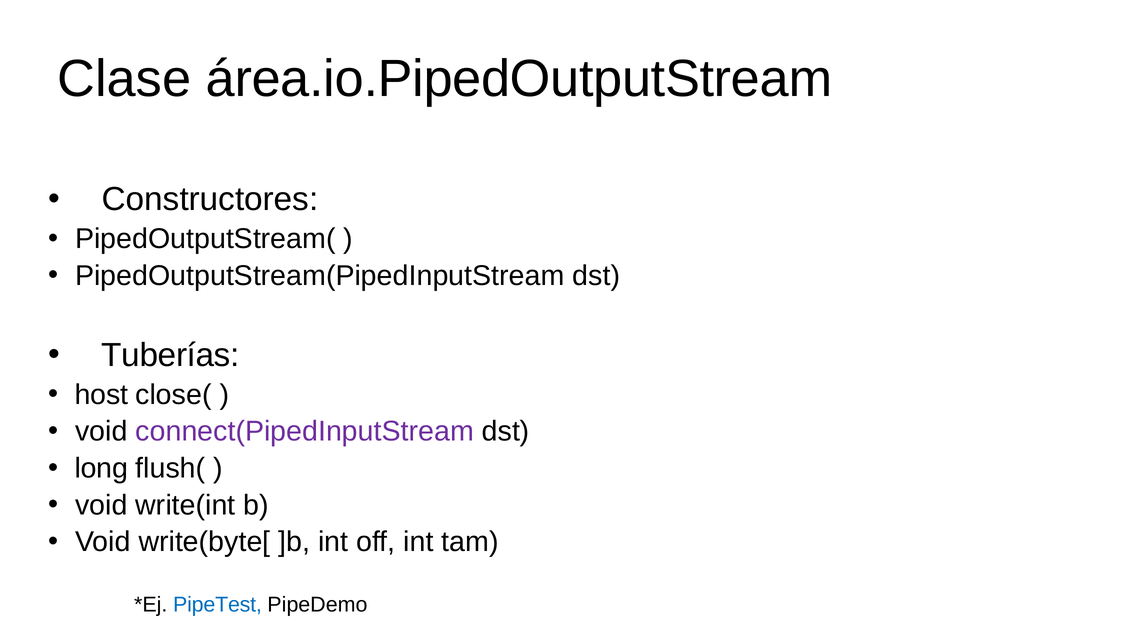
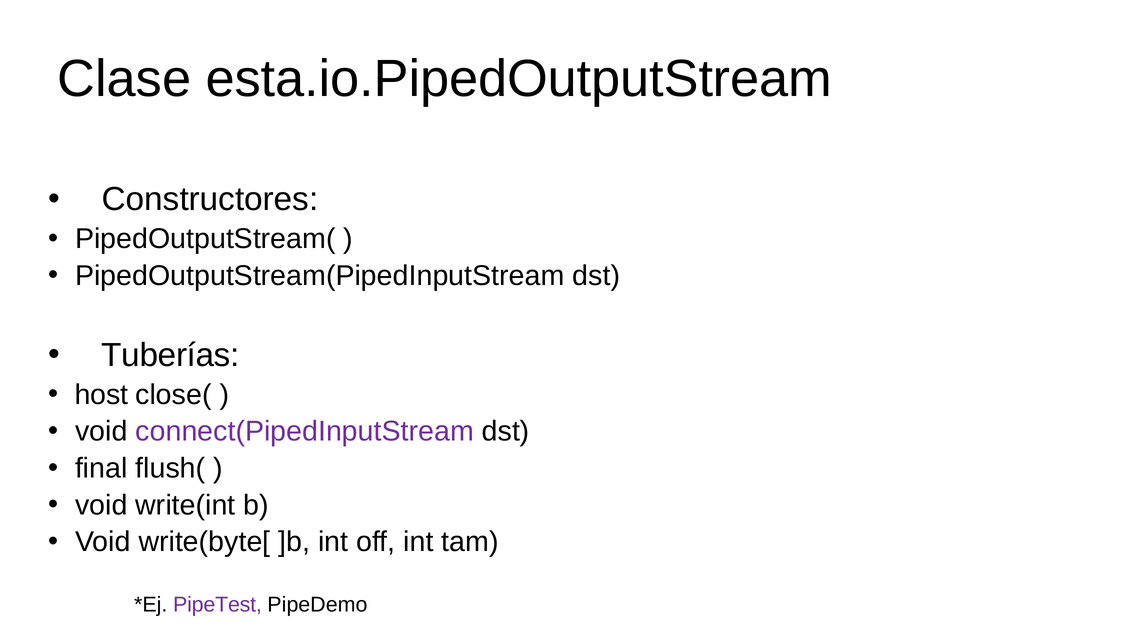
área.io.PipedOutputStream: área.io.PipedOutputStream -> esta.io.PipedOutputStream (519, 79)
long: long -> final (101, 469)
PipeTest colour: blue -> purple (218, 605)
